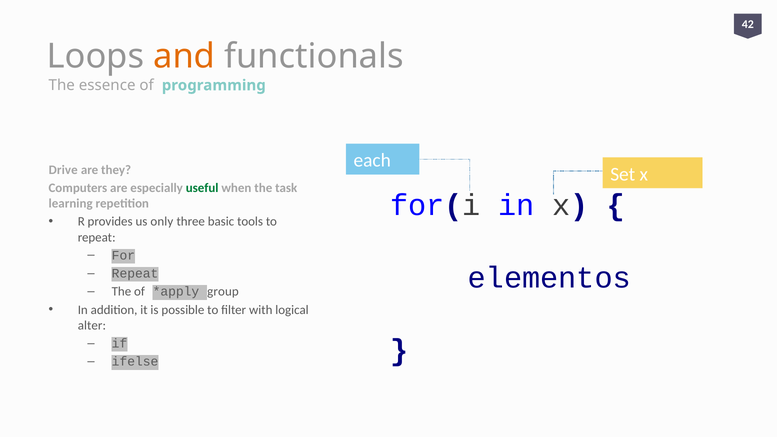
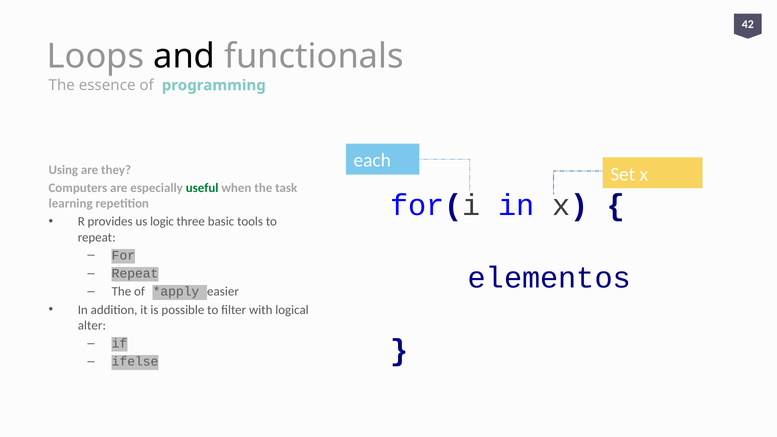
and colour: orange -> black (184, 56)
Drive: Drive -> Using (63, 170)
only: only -> logic (162, 222)
group: group -> easier (223, 292)
